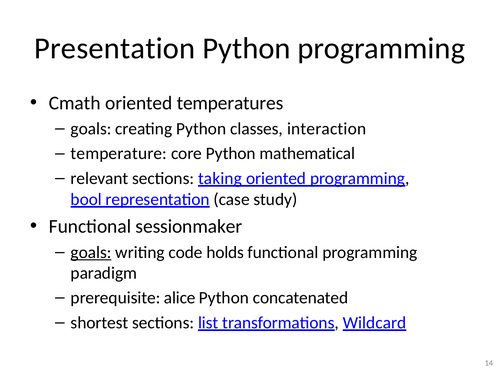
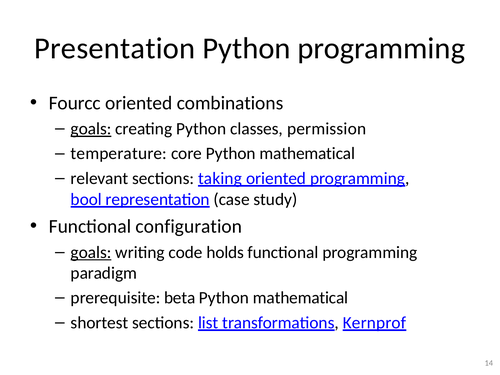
Cmath: Cmath -> Fourcc (75, 103)
temperatures: temperatures -> combinations (230, 103)
goals underline: none -> present (91, 129)
interaction: interaction -> permission (327, 129)
sessionmaker: sessionmaker -> configuration (189, 226)
alice: alice -> beta (180, 298)
concatenated: concatenated -> mathematical (301, 298)
Wildcard: Wildcard -> Kernprof (374, 323)
